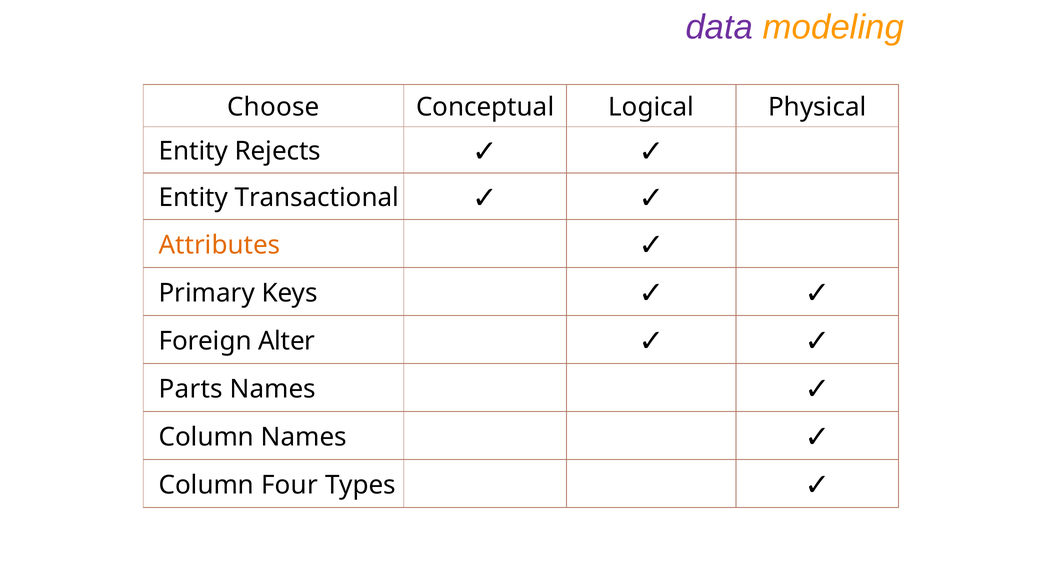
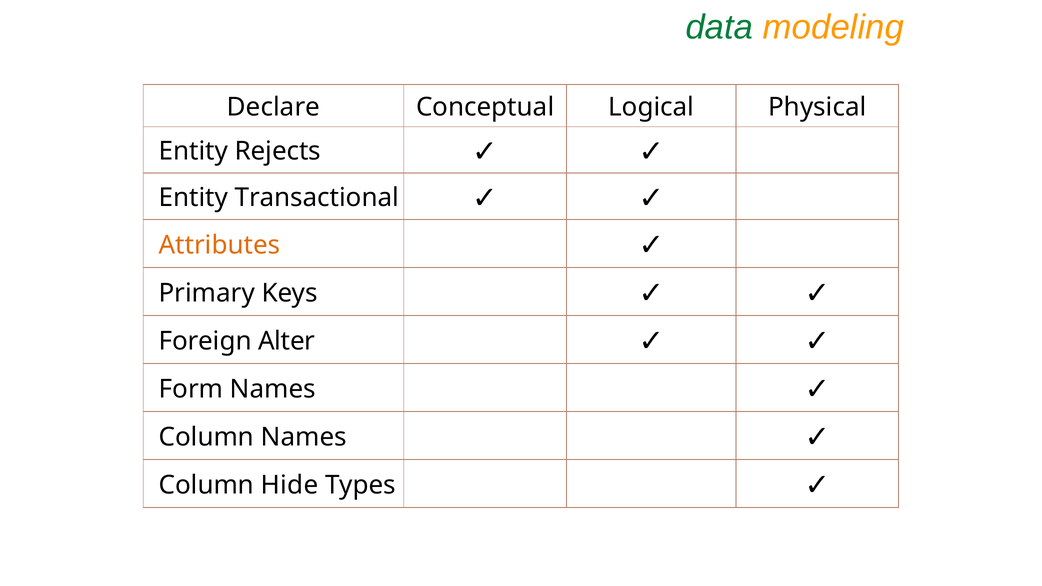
data colour: purple -> green (719, 27)
Choose: Choose -> Declare (274, 107)
Parts: Parts -> Form (191, 389)
Four: Four -> Hide (290, 485)
